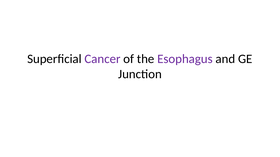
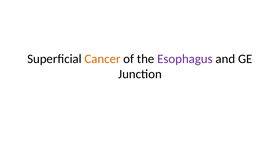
Cancer colour: purple -> orange (103, 59)
